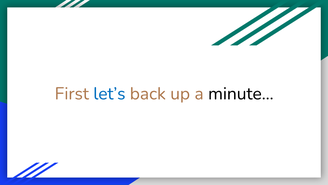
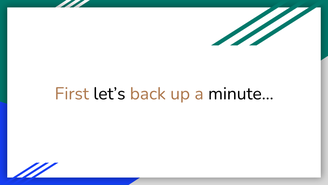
let’s colour: blue -> black (109, 93)
